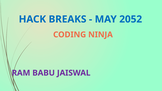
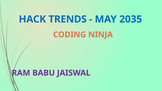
BREAKS: BREAKS -> TRENDS (68, 19)
2052: 2052 -> 2035 (131, 19)
